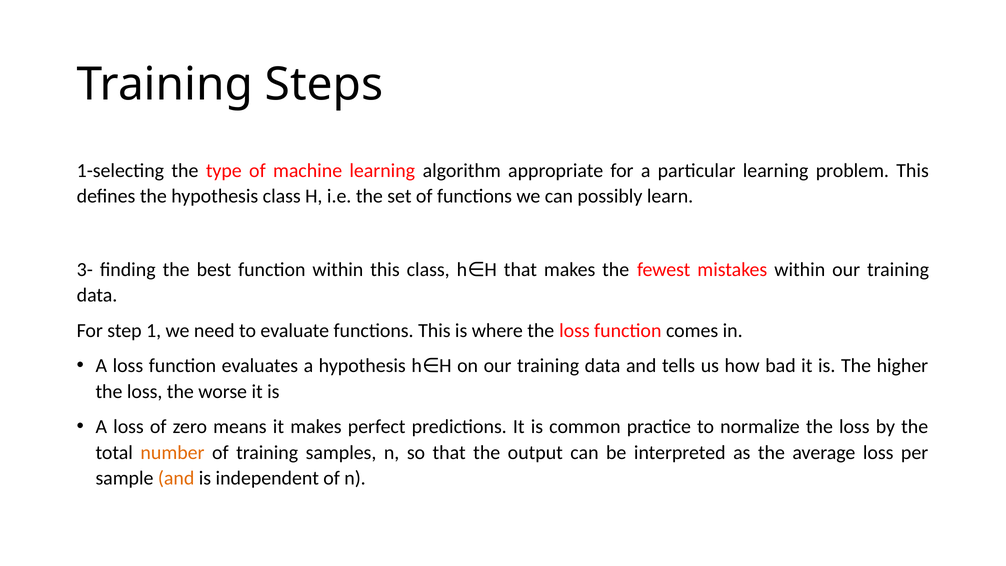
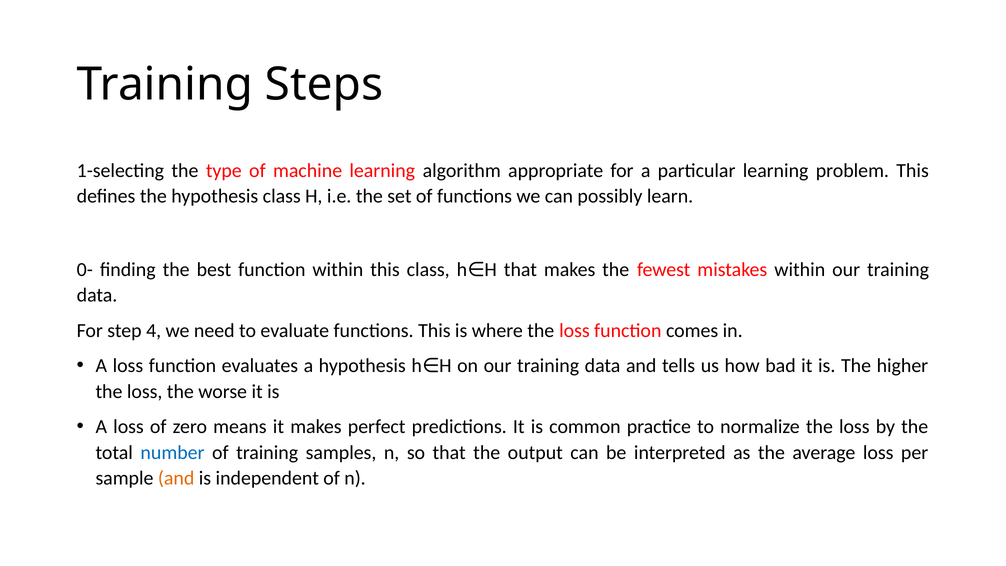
3-: 3- -> 0- (85, 269)
1: 1 -> 4 (154, 330)
number colour: orange -> blue (173, 452)
